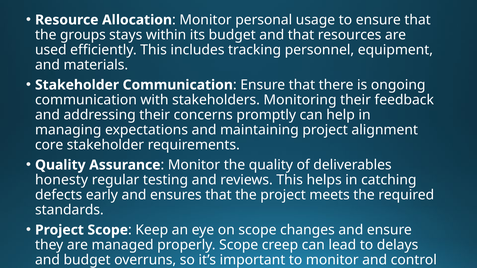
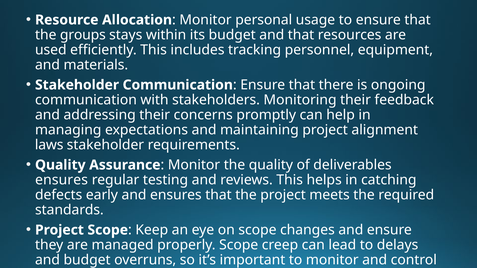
core: core -> laws (49, 145)
honesty: honesty -> ensures (62, 180)
